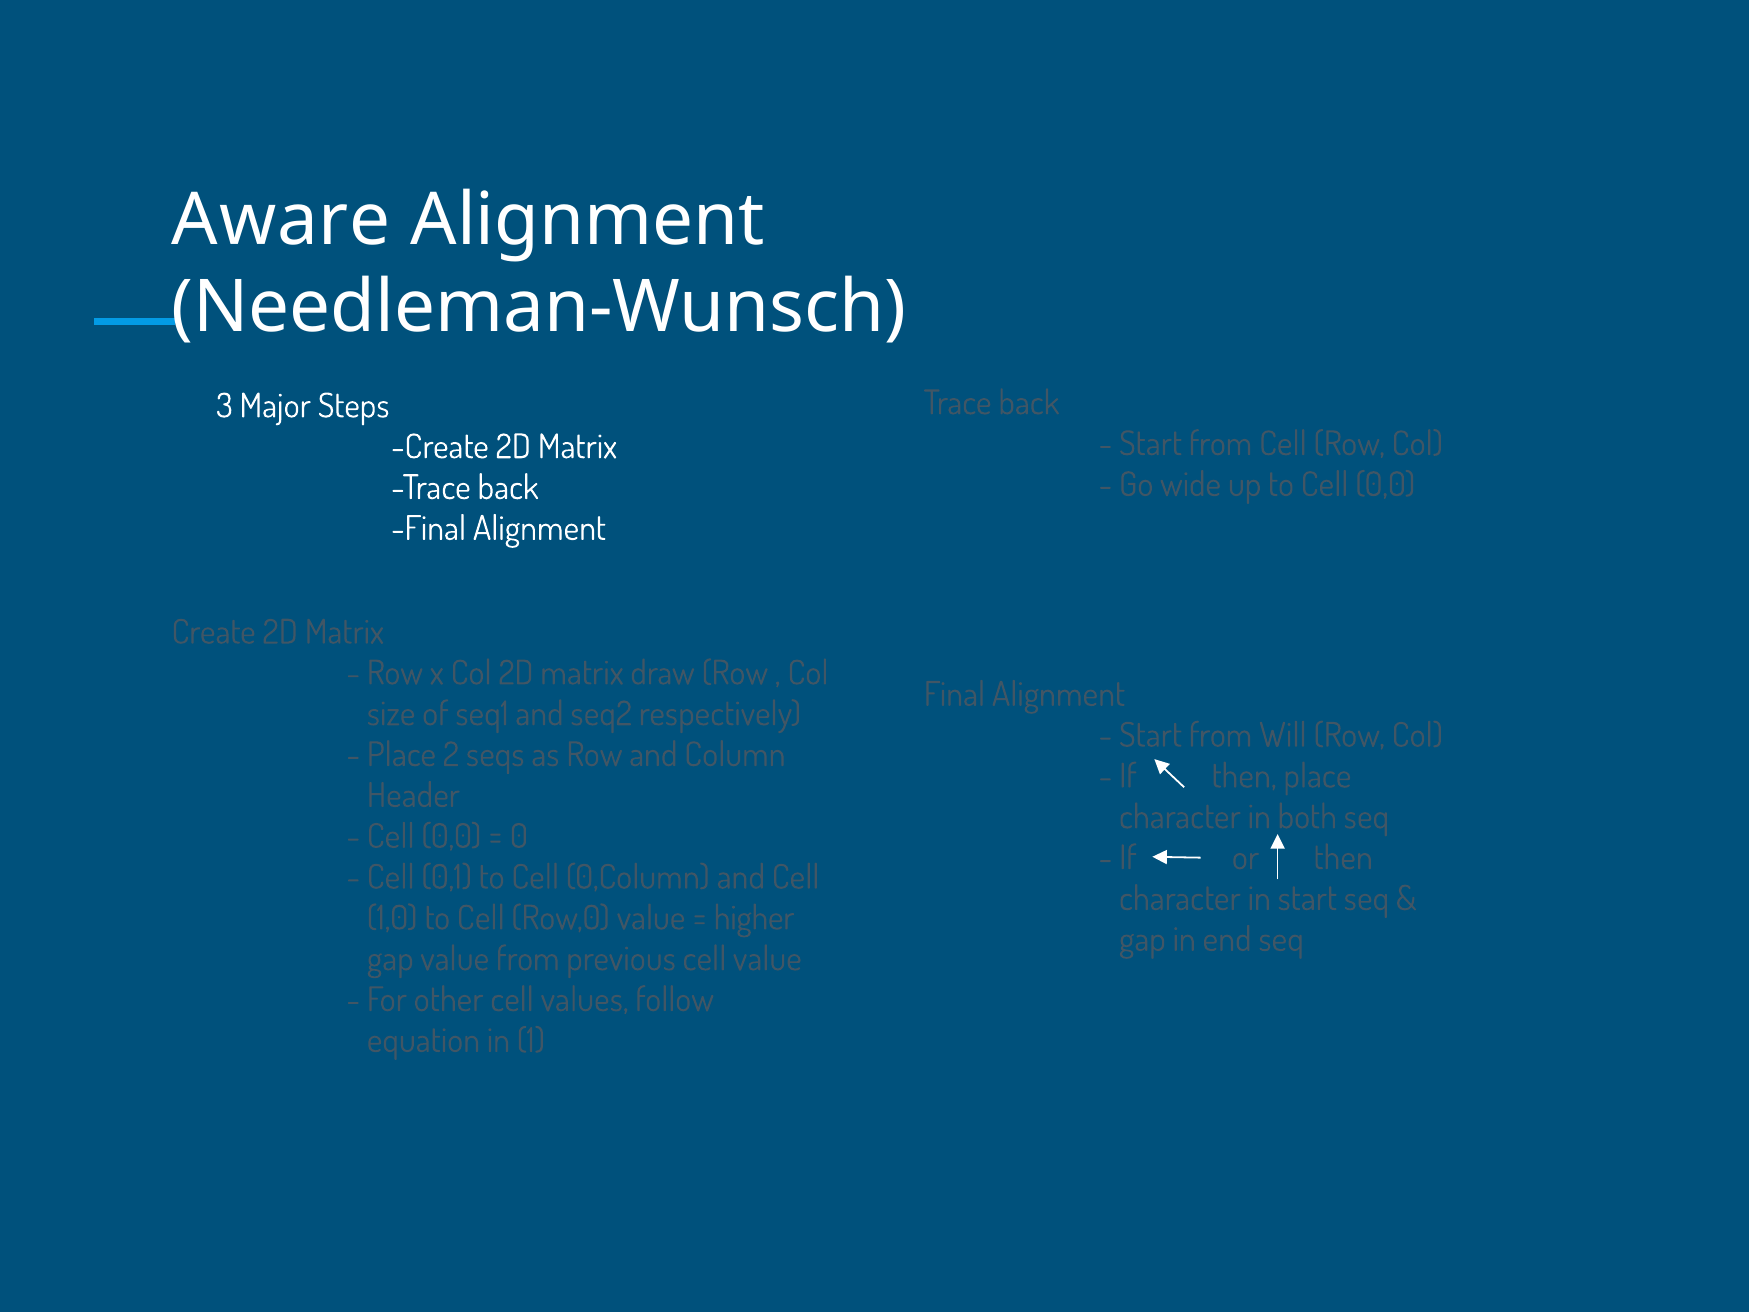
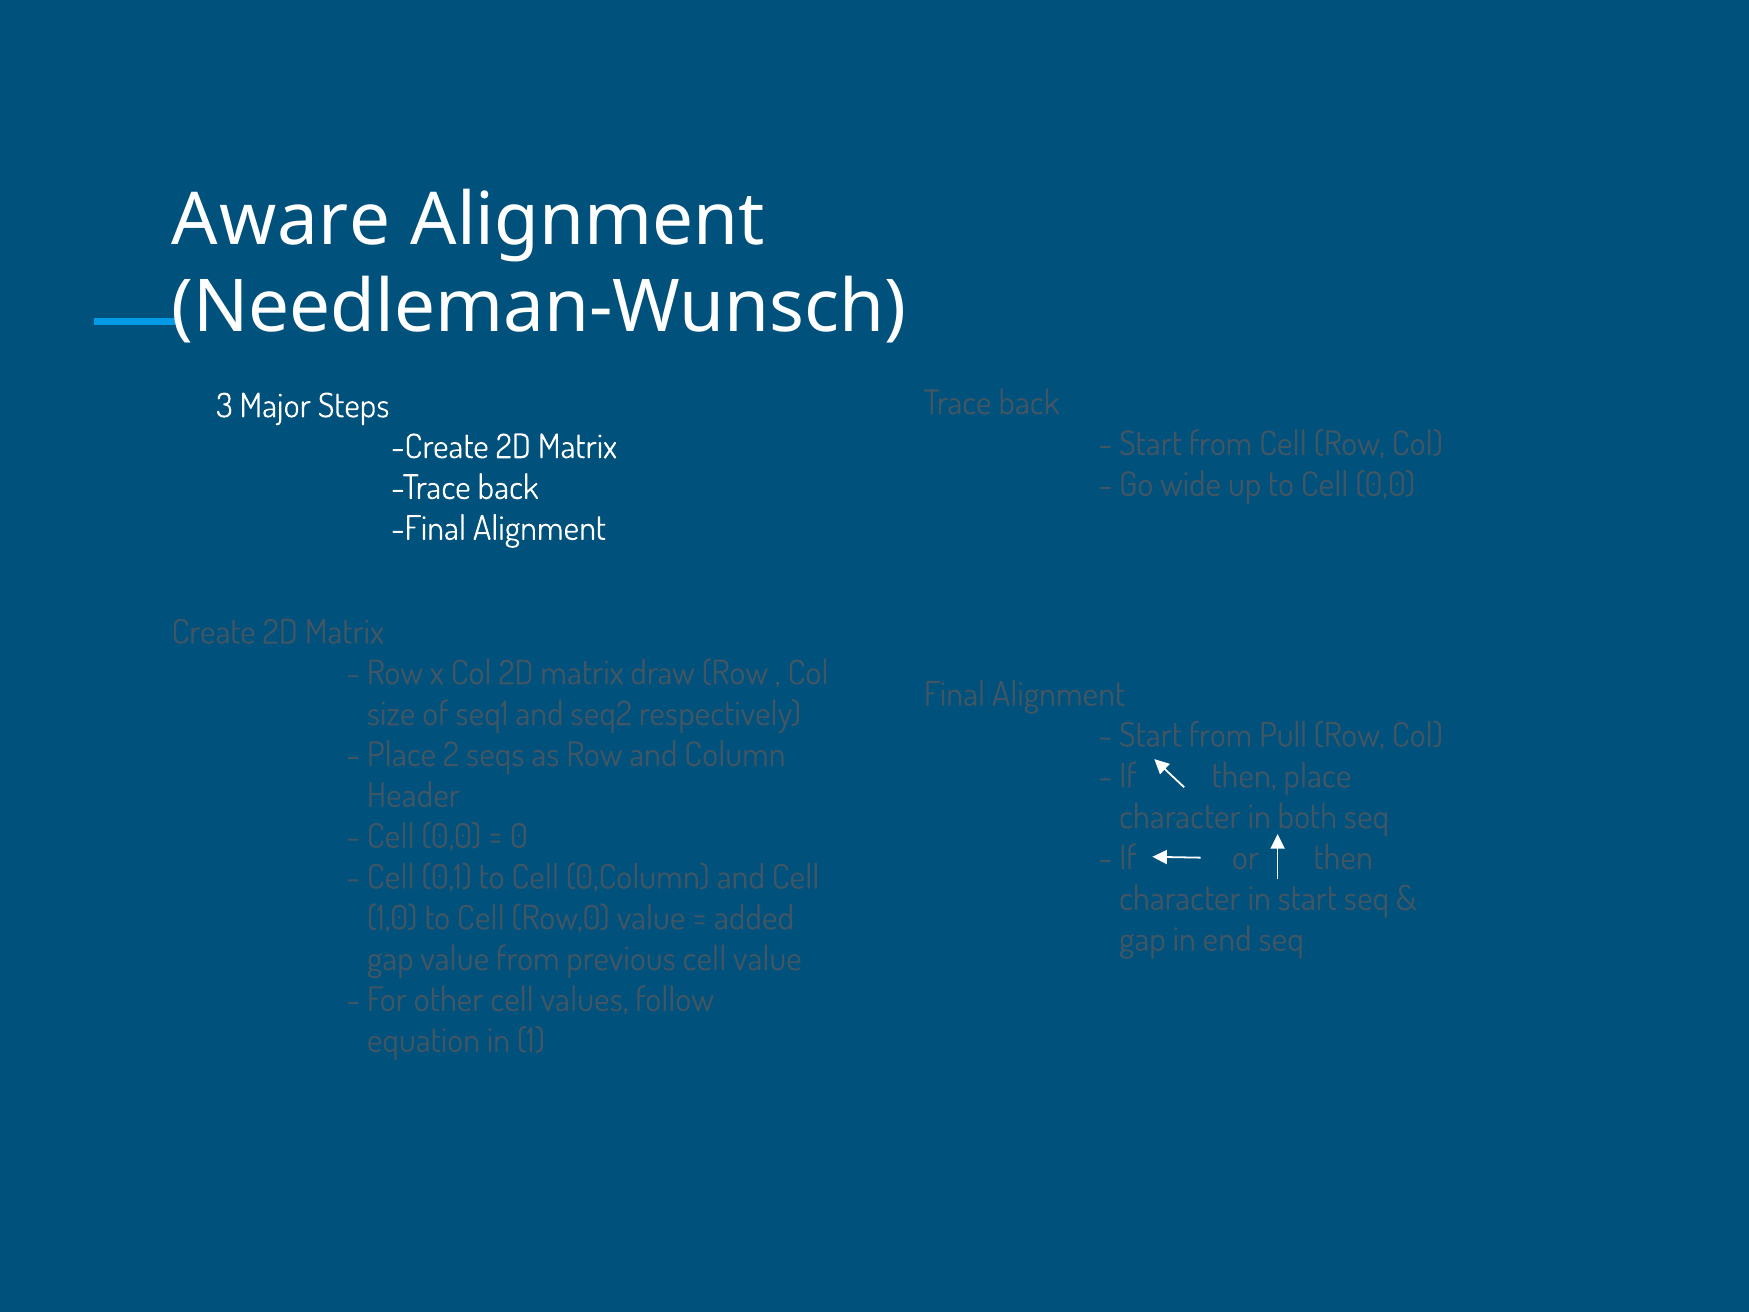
Will: Will -> Pull (1283, 735)
higher: higher -> added (754, 918)
